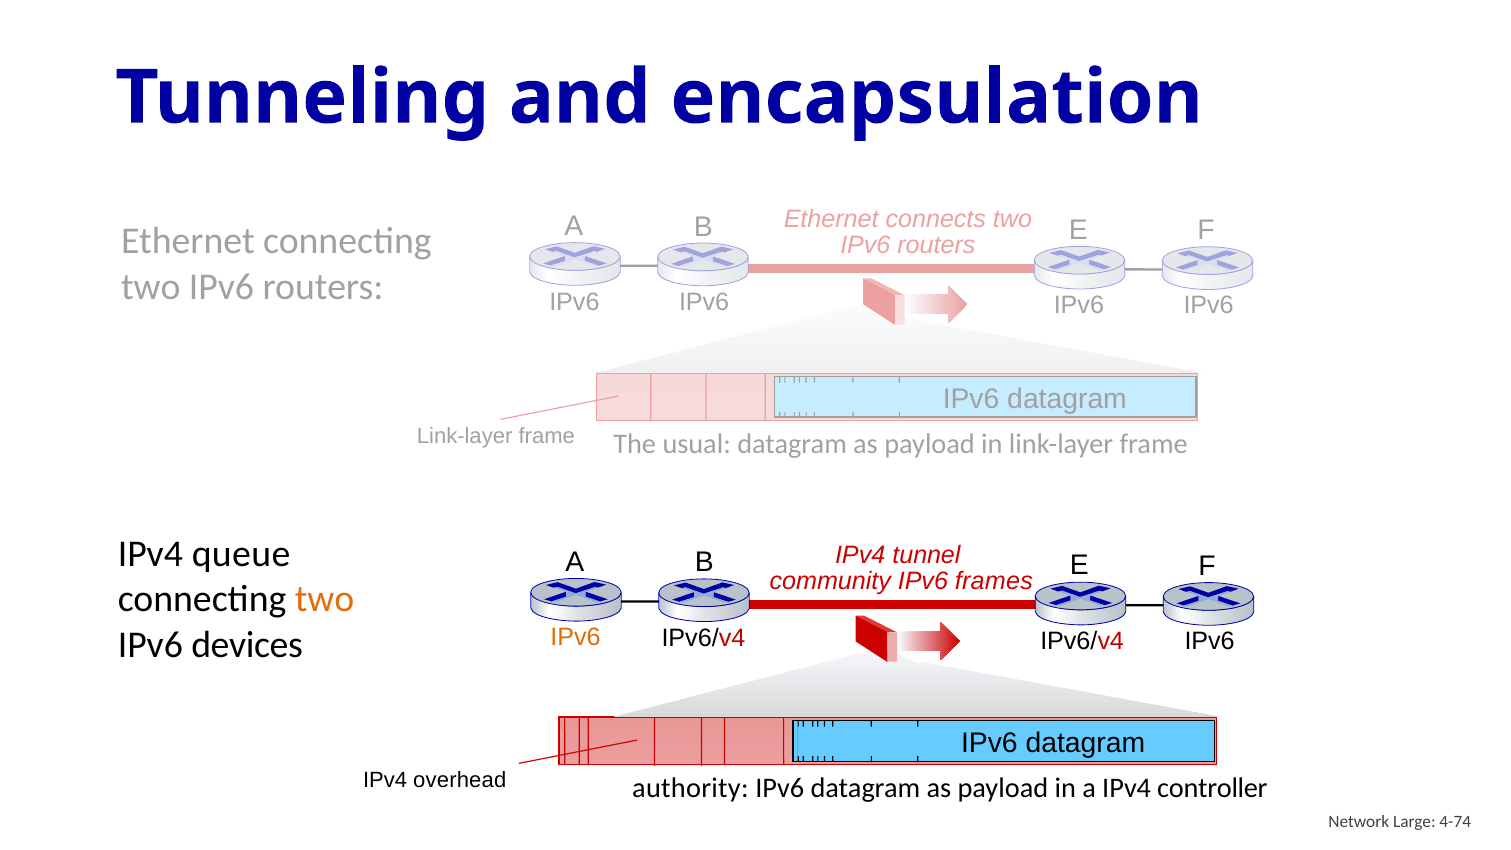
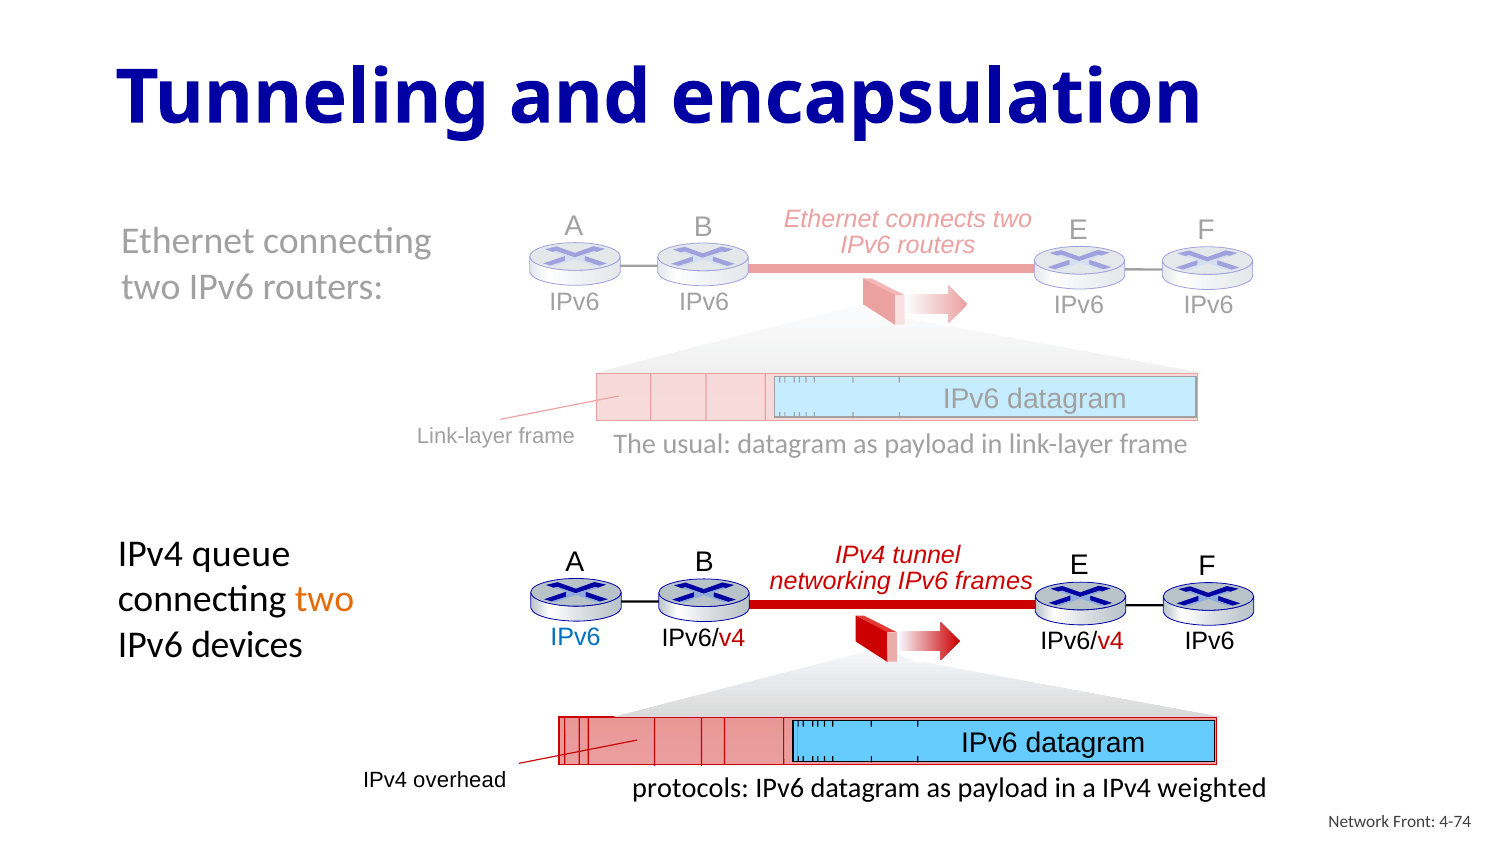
community: community -> networking (830, 581)
IPv6 colour: orange -> blue (575, 638)
authority: authority -> protocols (691, 788)
controller: controller -> weighted (1212, 788)
Large: Large -> Front (1414, 822)
